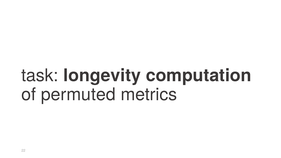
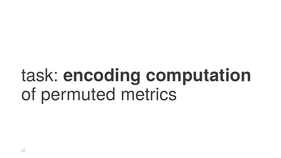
longevity: longevity -> encoding (102, 76)
